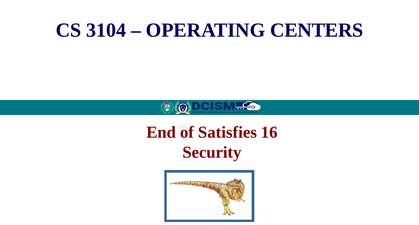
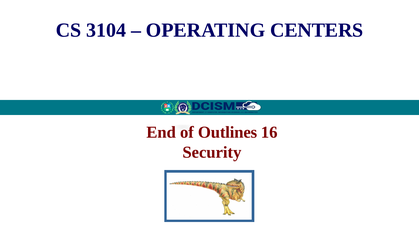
Satisfies: Satisfies -> Outlines (228, 132)
